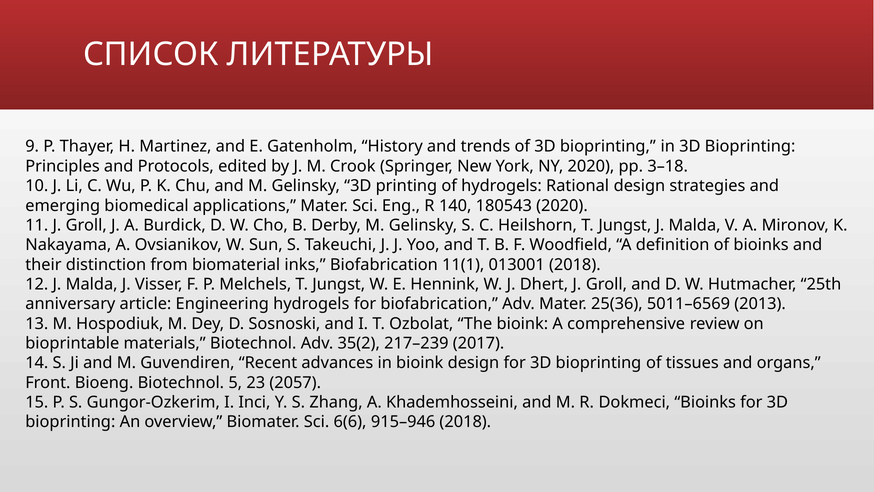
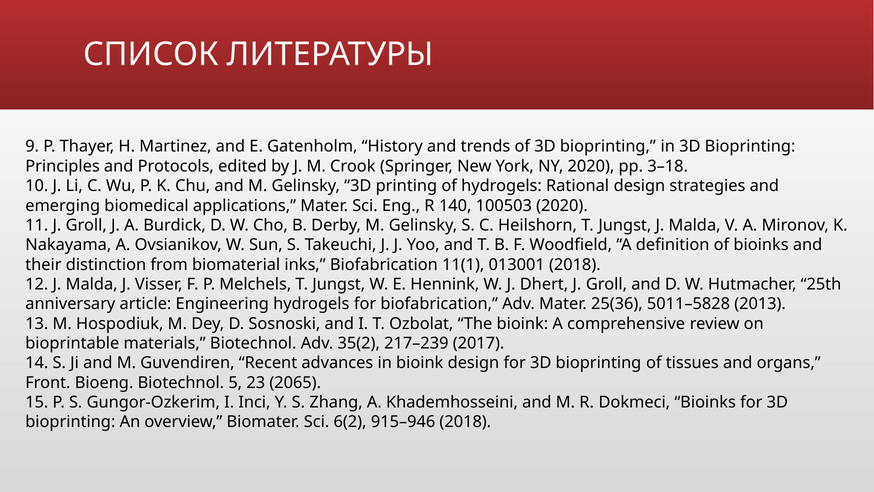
180543: 180543 -> 100503 (504, 205)
5011–6569: 5011–6569 -> 5011–5828 (689, 304)
2057: 2057 -> 2065 (295, 382)
6(6: 6(6 -> 6(2 (350, 422)
